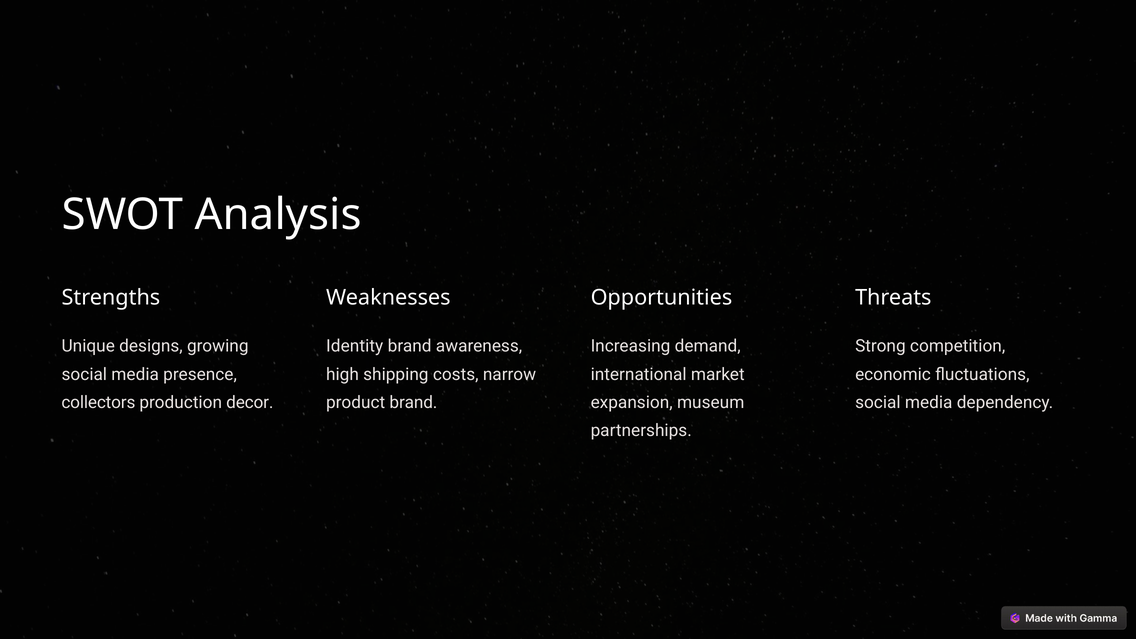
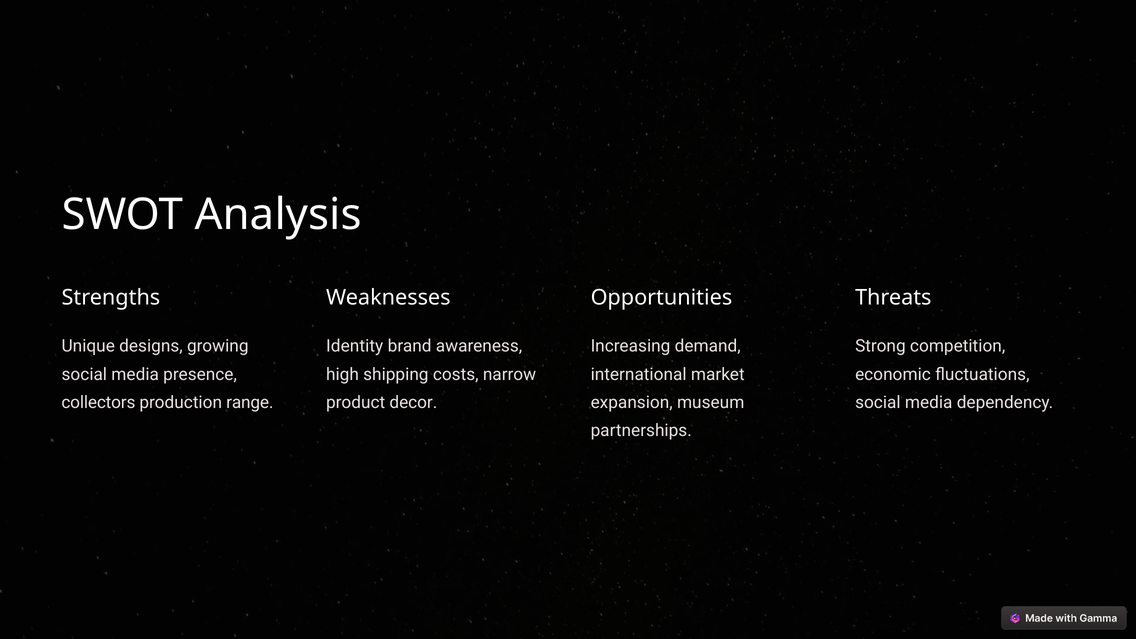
decor: decor -> range (250, 402)
product brand: brand -> decor (413, 402)
